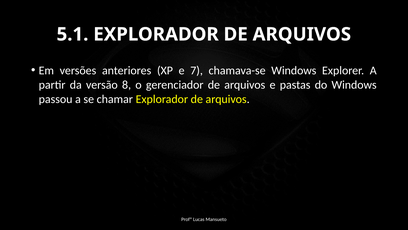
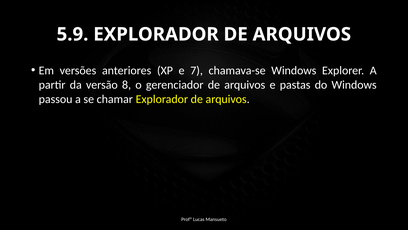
5.1: 5.1 -> 5.9 (73, 34)
